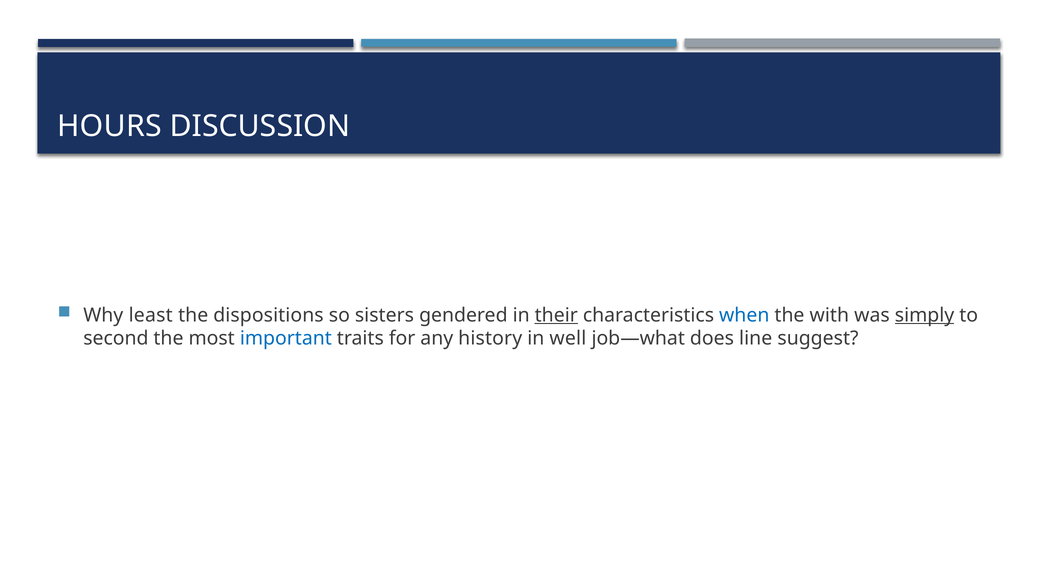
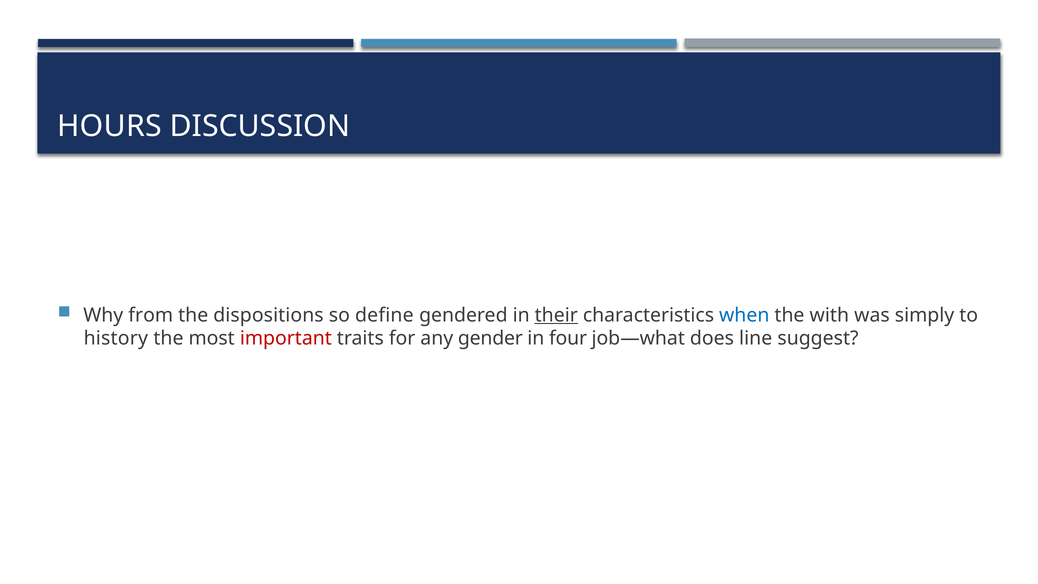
least: least -> from (151, 315)
sisters: sisters -> define (384, 315)
simply underline: present -> none (925, 315)
second: second -> history (116, 338)
important colour: blue -> red (286, 338)
history: history -> gender (490, 338)
well: well -> four (568, 338)
